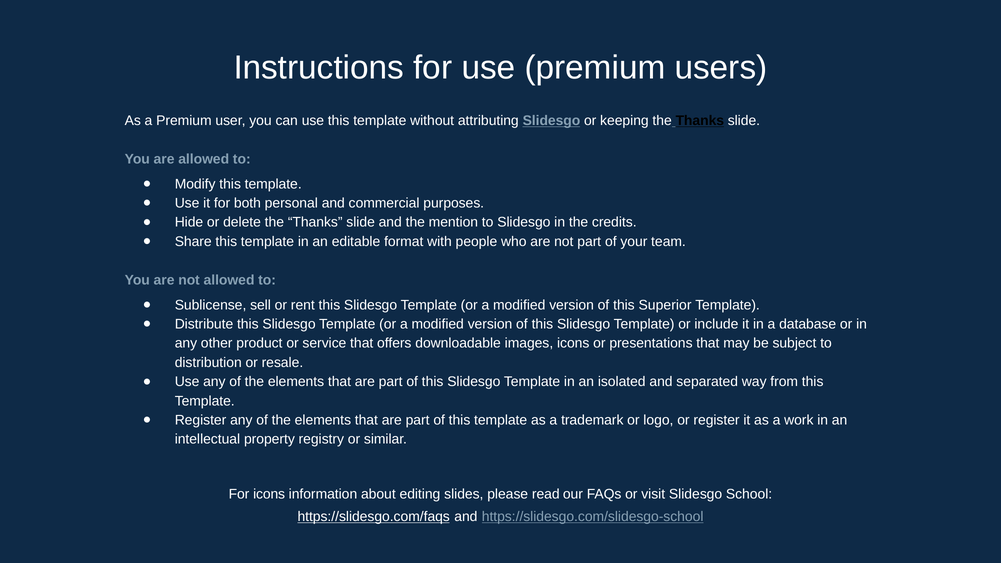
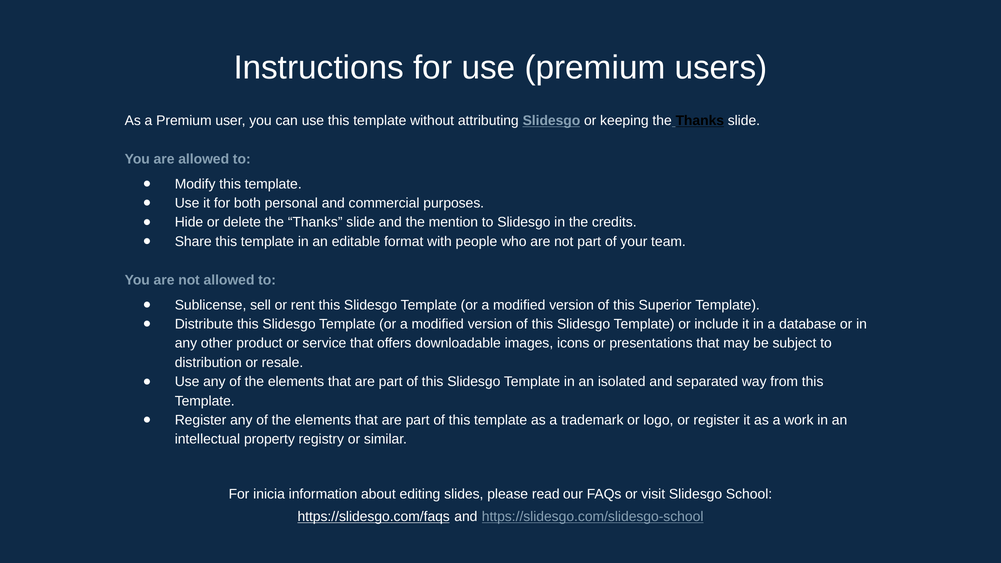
For icons: icons -> inicia (269, 494)
